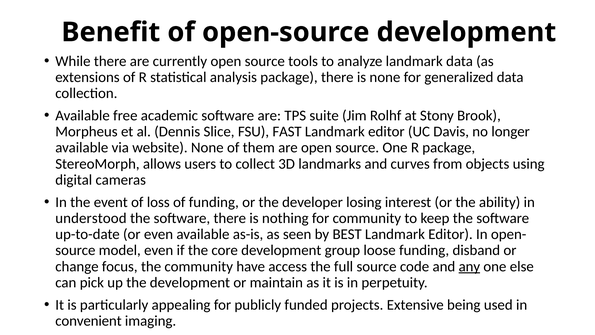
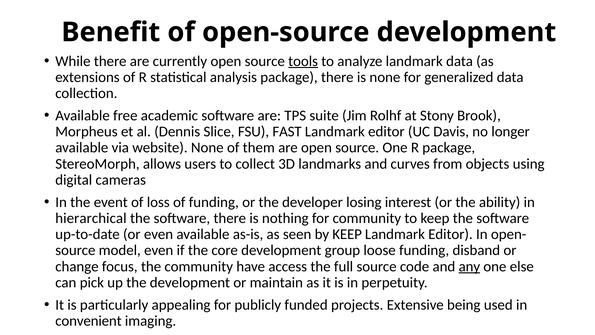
tools underline: none -> present (303, 61)
understood: understood -> hierarchical (91, 218)
by BEST: BEST -> KEEP (347, 234)
